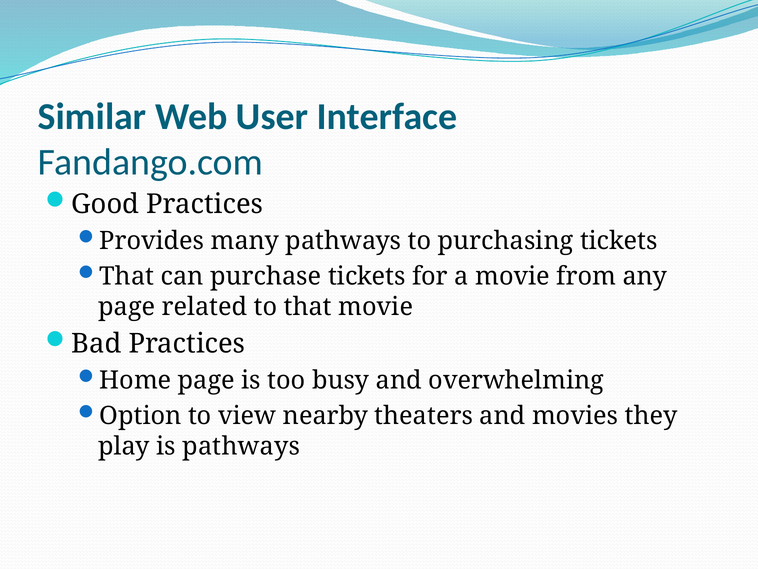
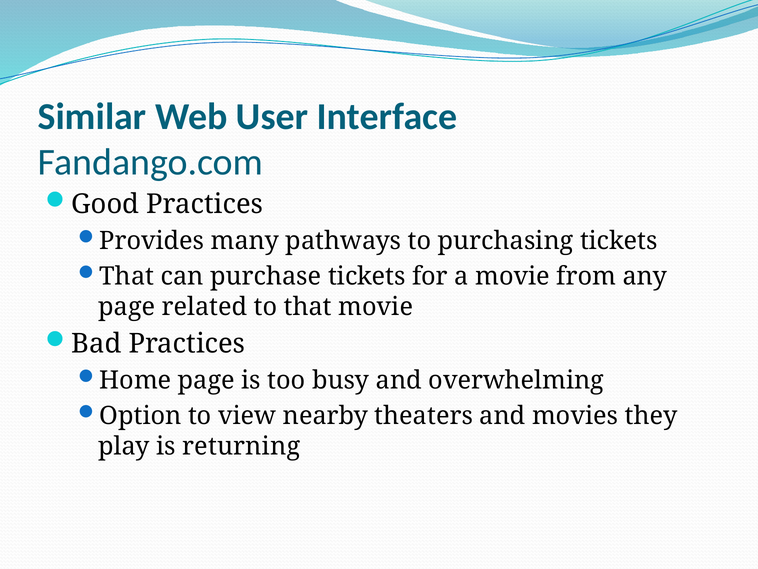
is pathways: pathways -> returning (241, 446)
